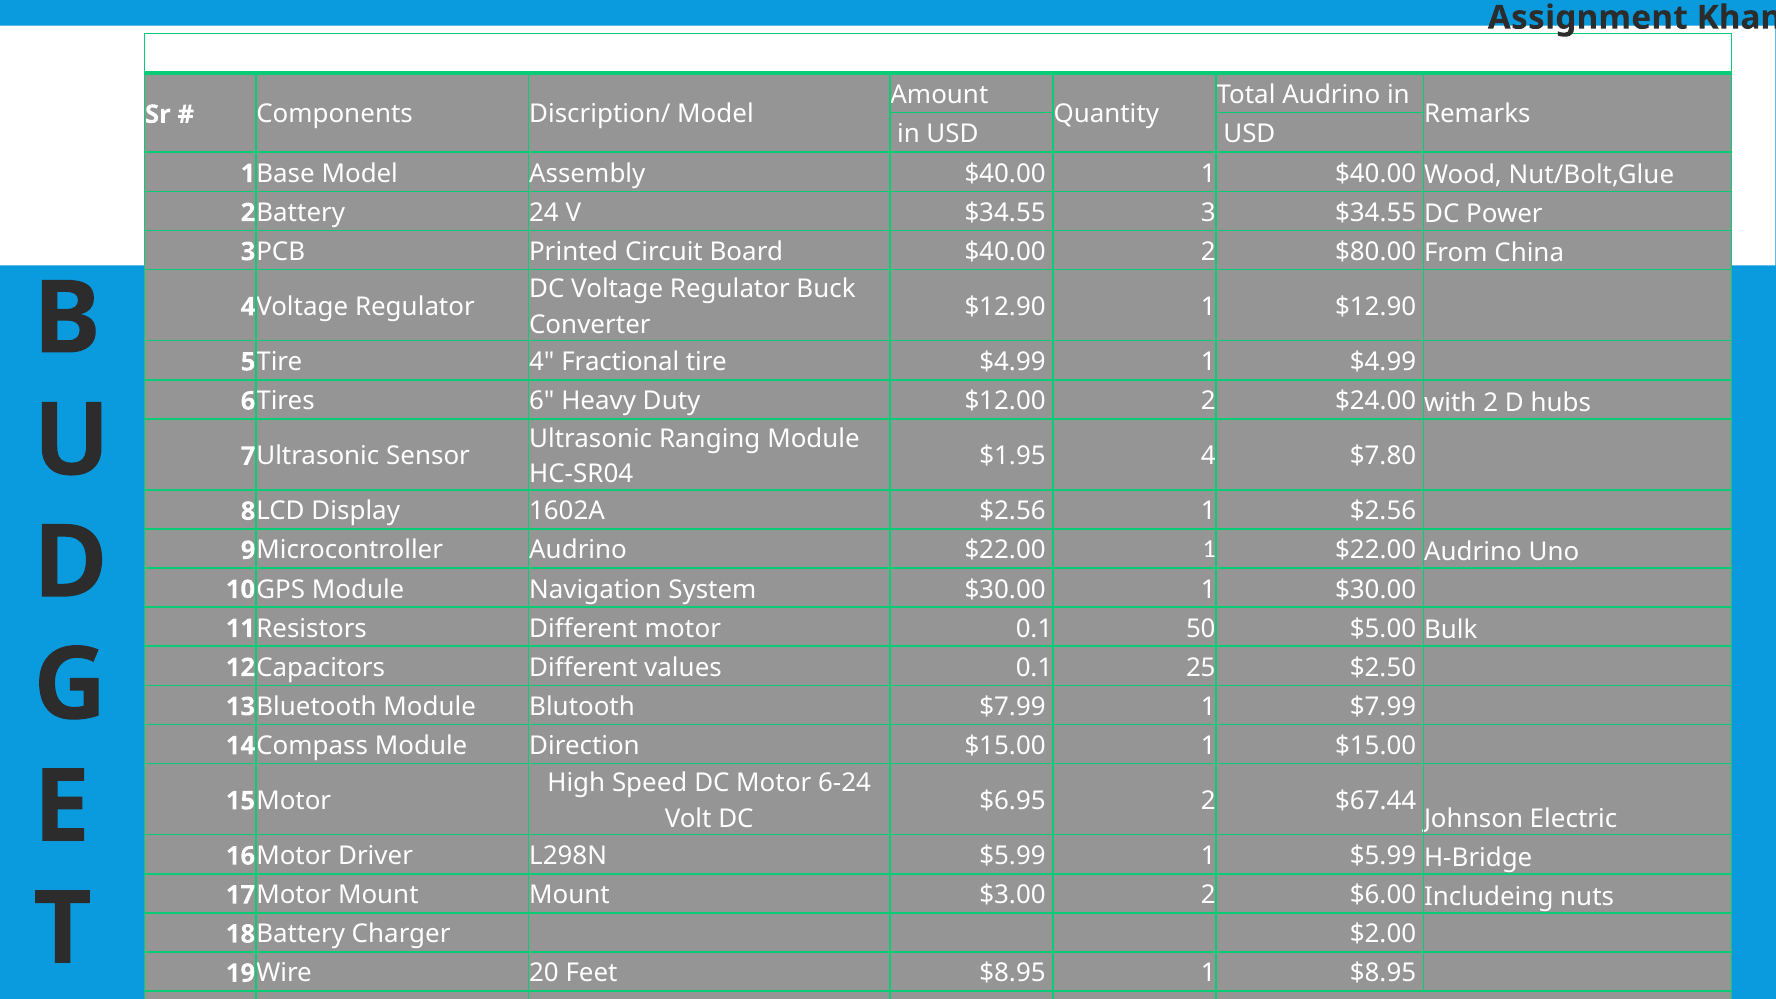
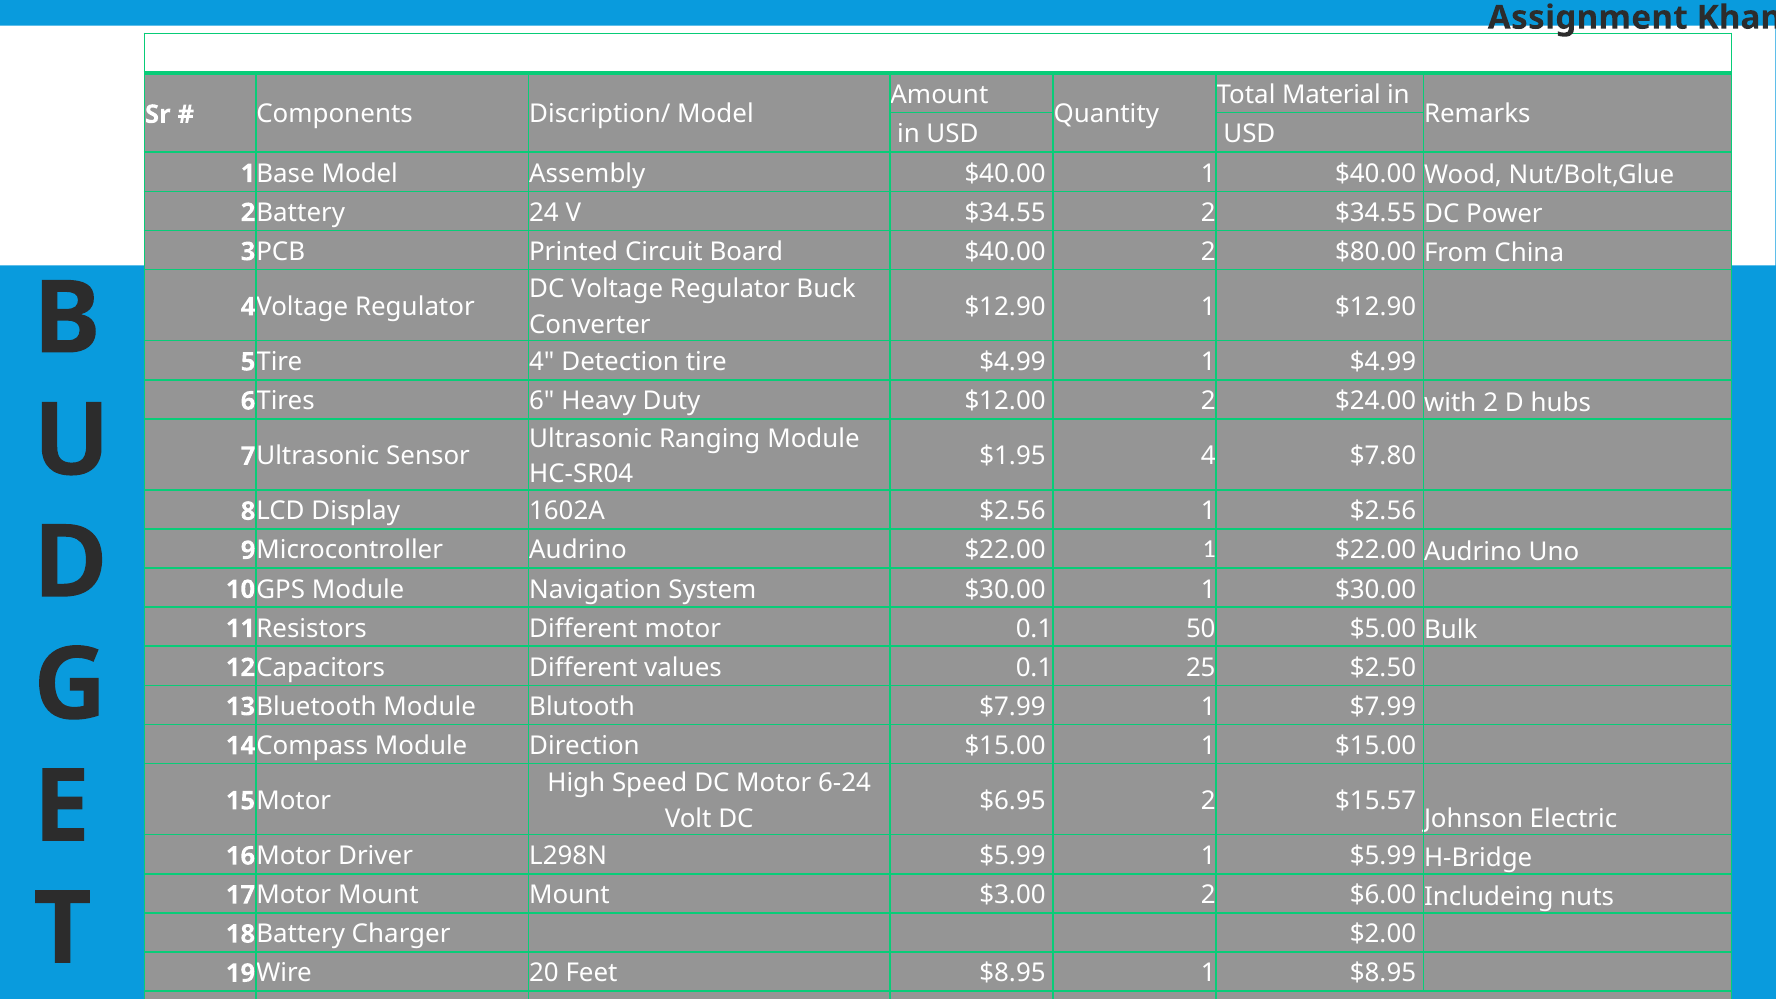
Total Audrino: Audrino -> Material (1331, 95)
$34.55 3: 3 -> 2 (1208, 213)
Fractional: Fractional -> Detection (620, 362)
$67.44: $67.44 -> $15.57 (1376, 801)
